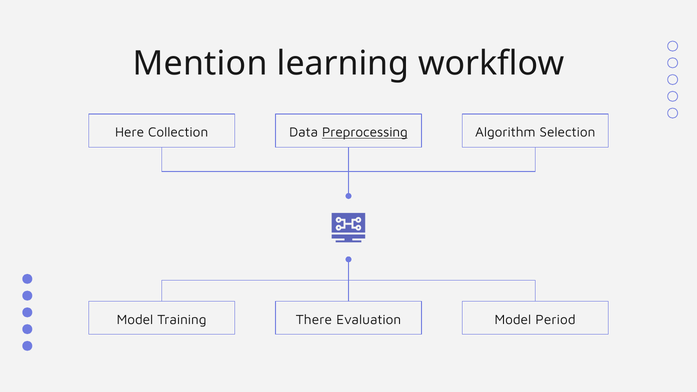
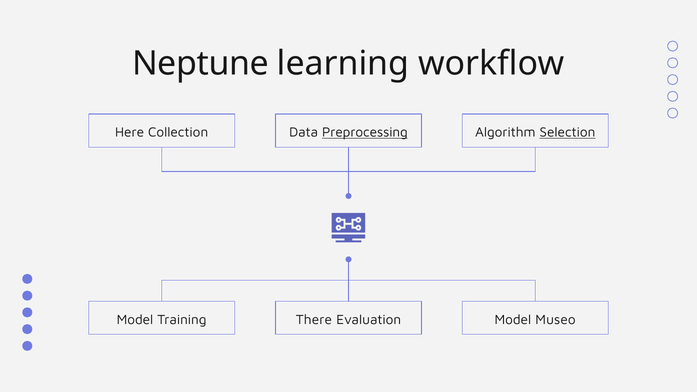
Mention: Mention -> Neptune (200, 64)
Selection underline: none -> present (567, 133)
Period: Period -> Museo (556, 320)
